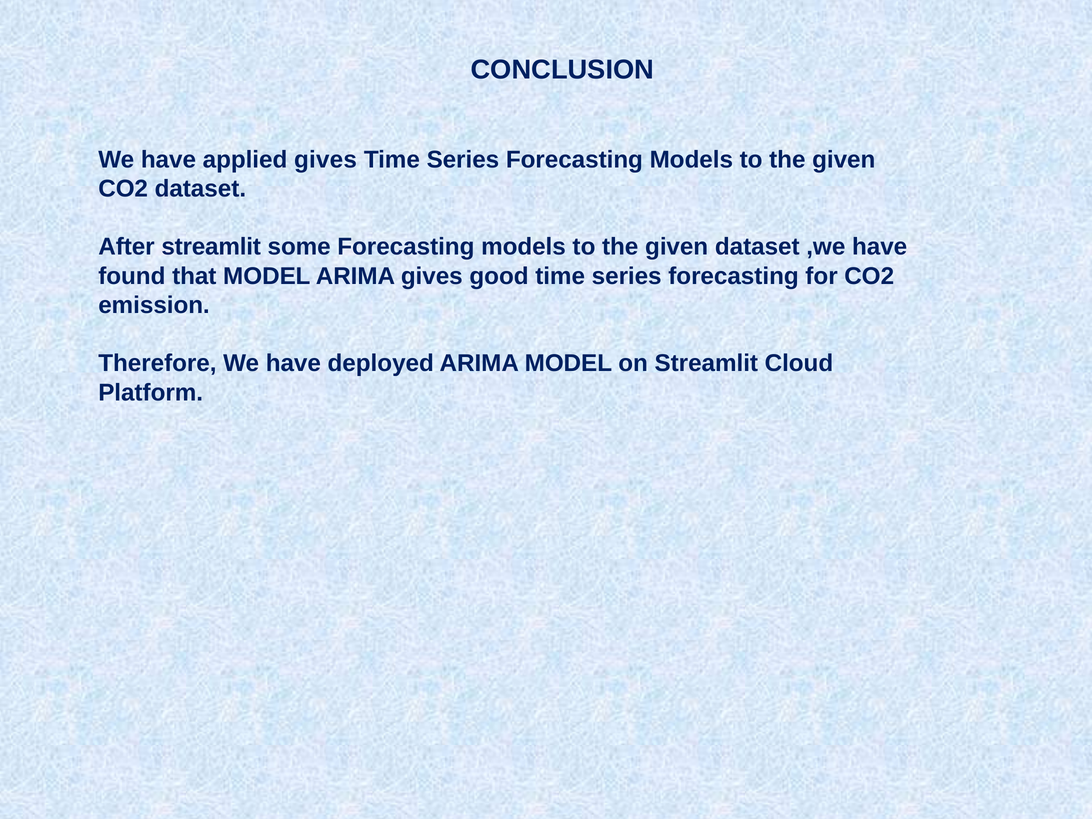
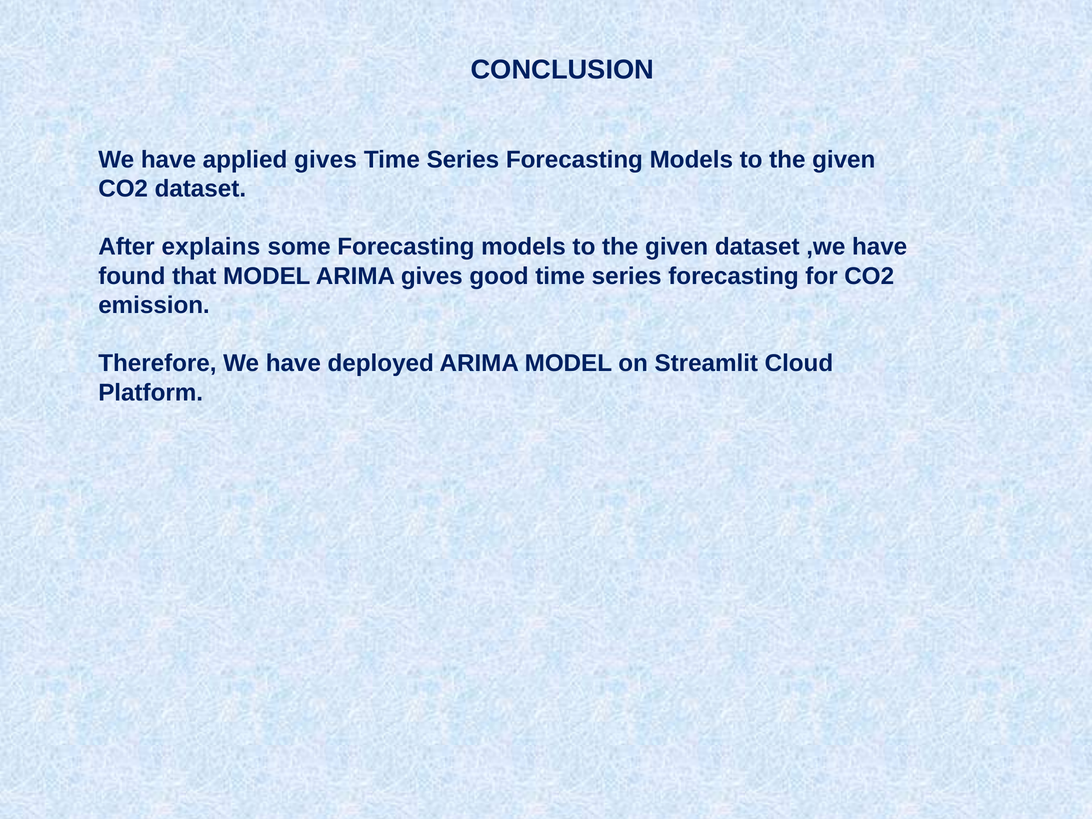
After streamlit: streamlit -> explains (211, 247)
